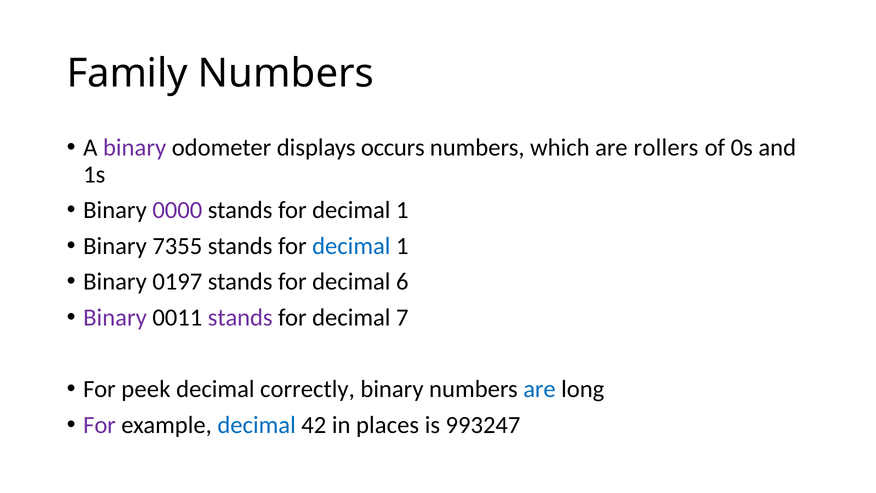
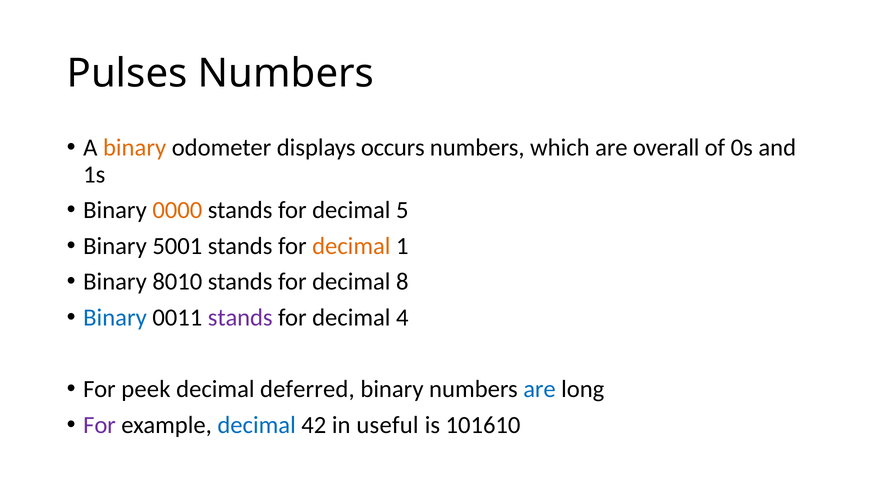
Family: Family -> Pulses (127, 74)
binary colour: purple -> orange (135, 148)
rollers: rollers -> overall (666, 148)
0000 colour: purple -> orange (177, 210)
1: 1 -> 5 (402, 210)
7355: 7355 -> 5001 (177, 246)
decimal colour: blue -> orange (351, 246)
0197: 0197 -> 8010 (177, 282)
6: 6 -> 8 (402, 282)
Binary colour: purple -> blue (115, 317)
7: 7 -> 4 (402, 317)
correctly: correctly -> deferred (307, 389)
places: places -> useful (388, 425)
993247: 993247 -> 101610 (483, 425)
